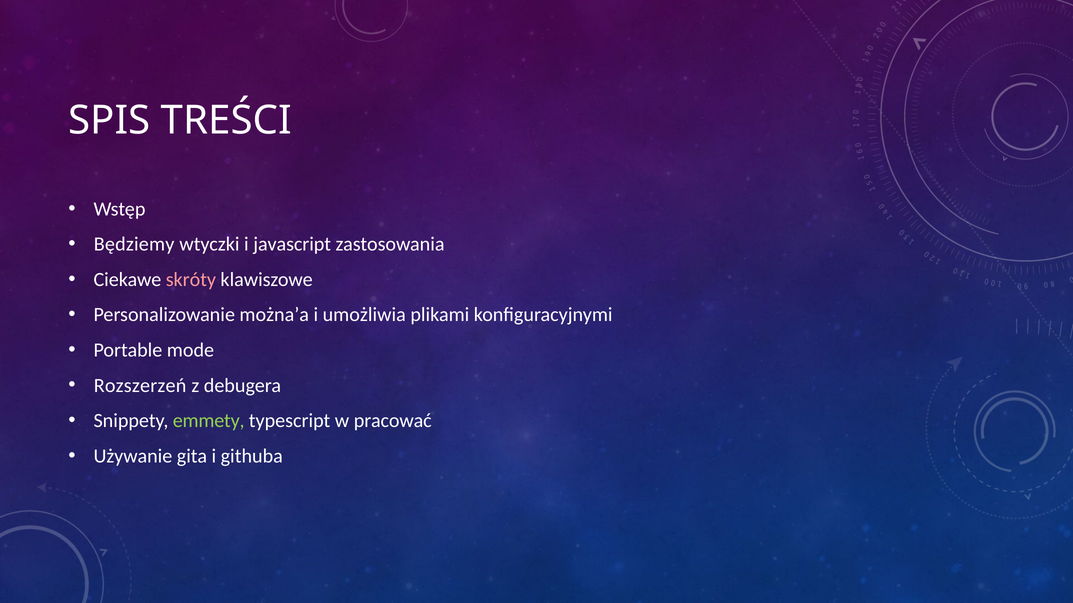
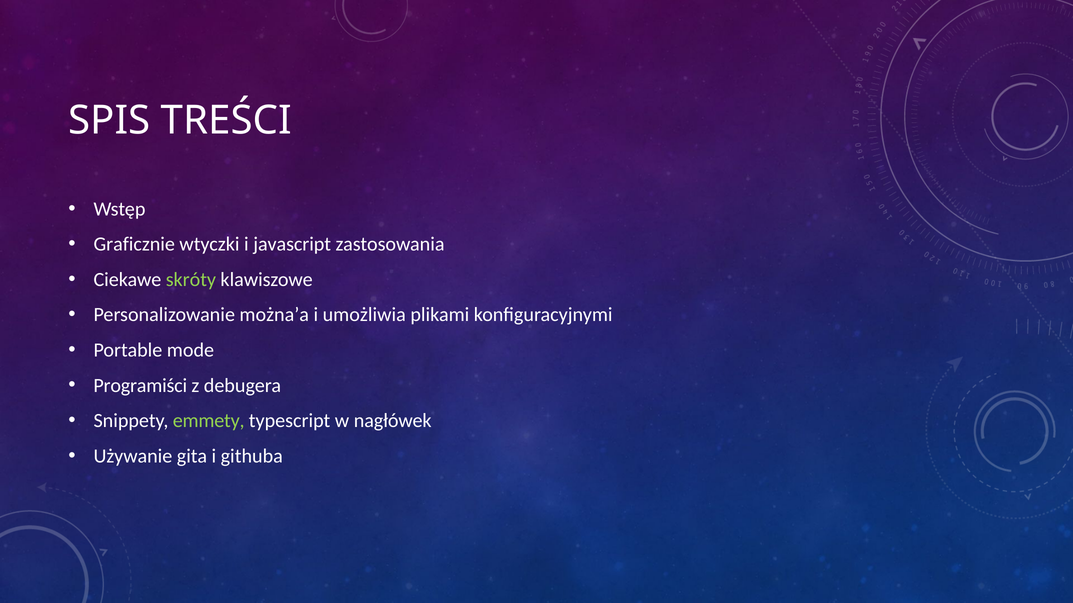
Będziemy: Będziemy -> Graficznie (134, 244)
skróty colour: pink -> light green (191, 280)
Rozszerzeń: Rozszerzeń -> Programiści (140, 386)
pracować: pracować -> nagłówek (393, 421)
